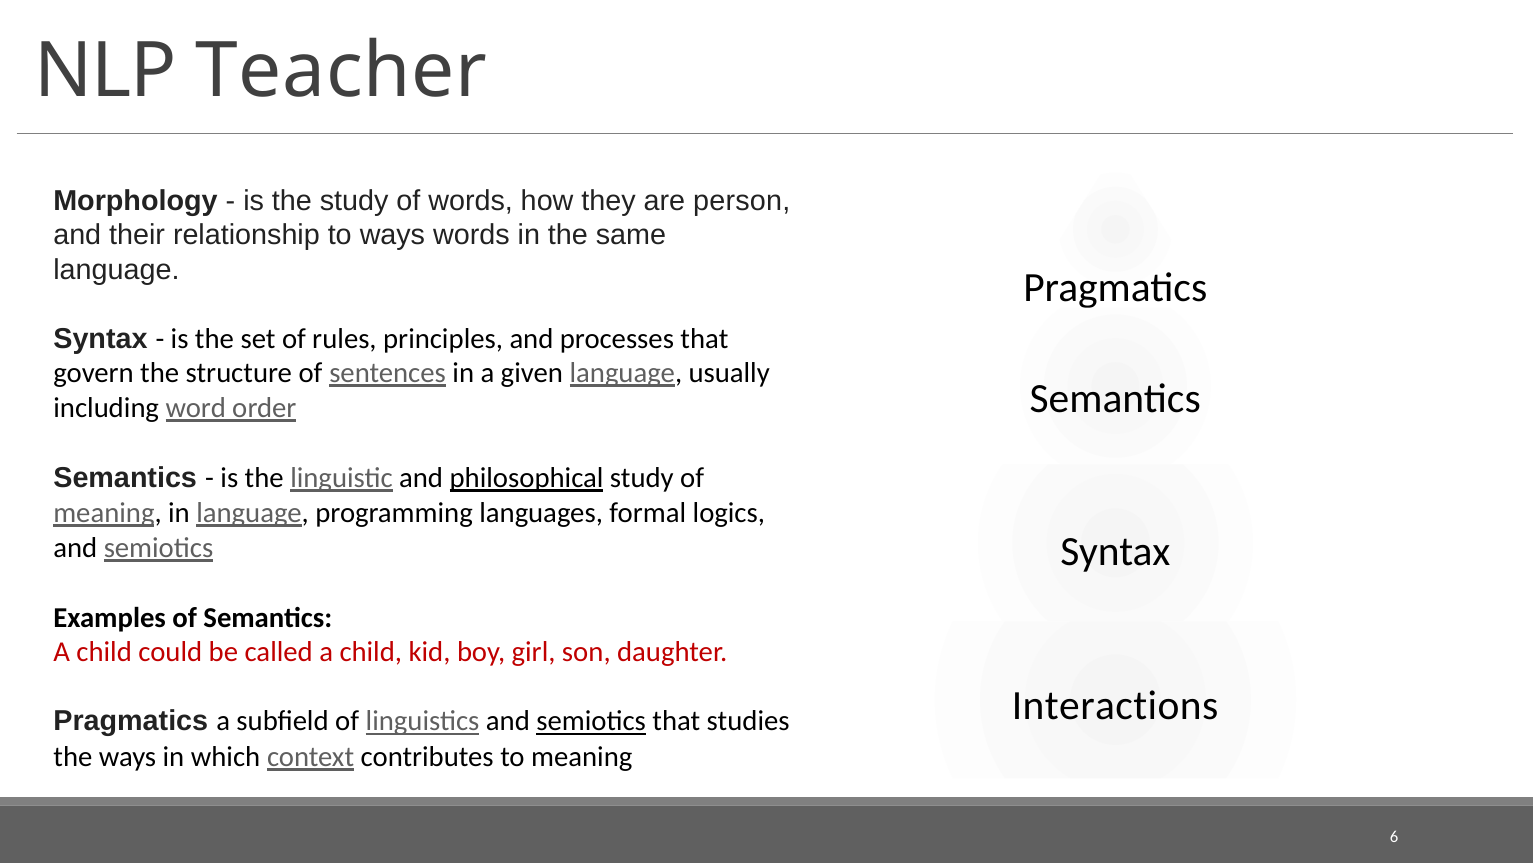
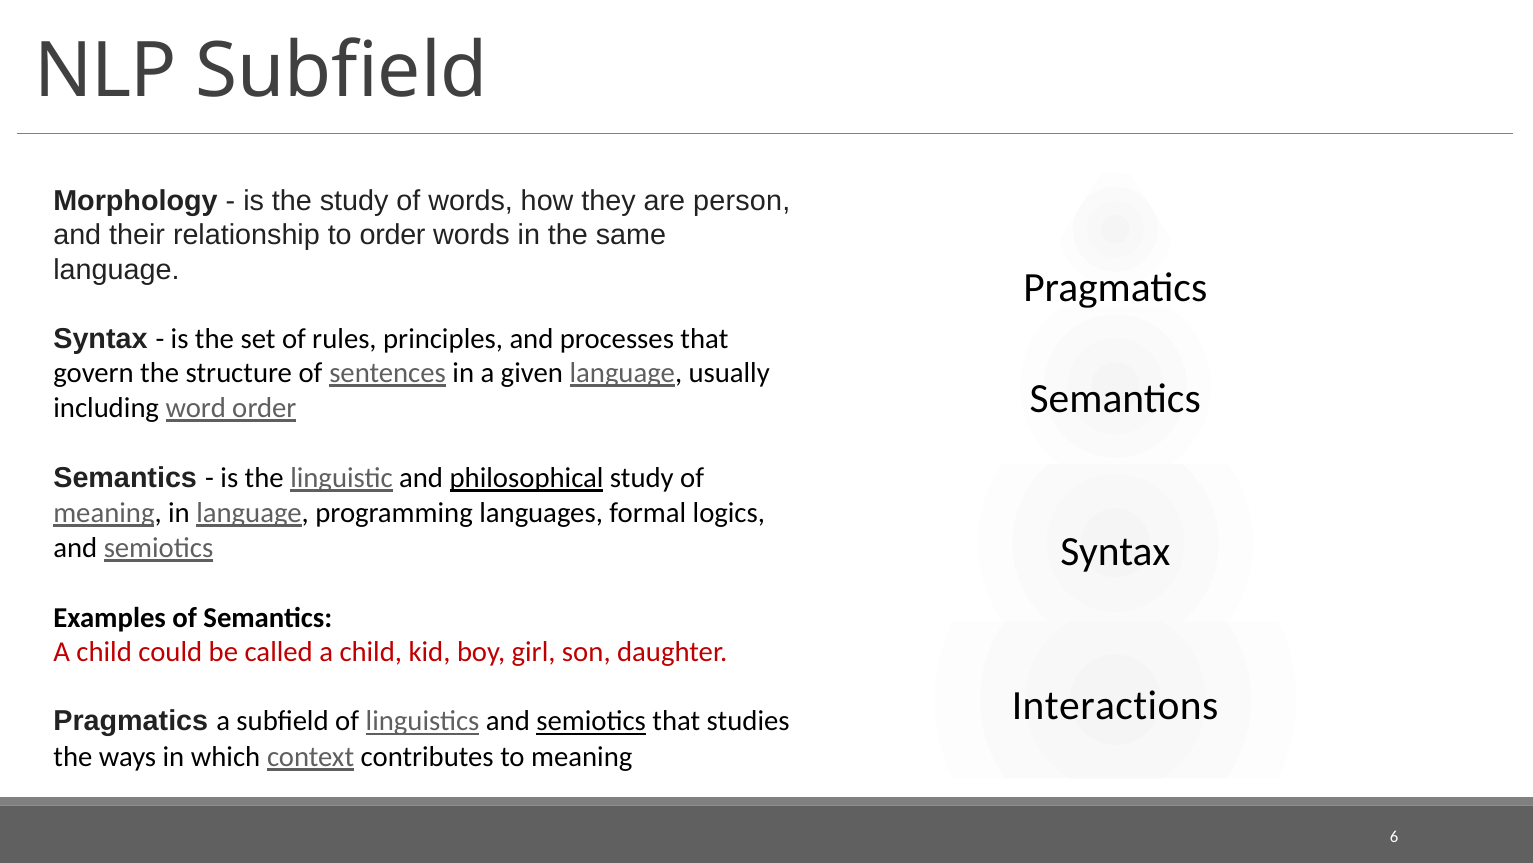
NLP Teacher: Teacher -> Subfield (342, 71)
to ways: ways -> order (393, 235)
